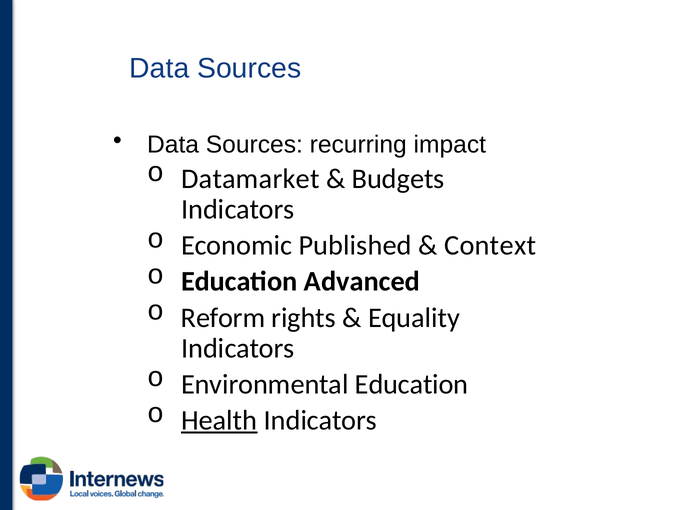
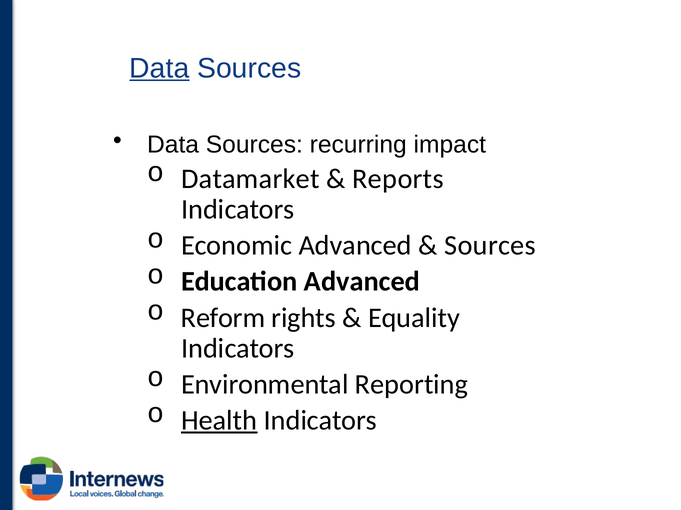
Data underline: none -> present (159, 68)
Budgets: Budgets -> Reports (398, 179)
Economic Published: Published -> Advanced (355, 246)
Context: Context -> Sources (490, 246)
Environmental Education: Education -> Reporting (412, 385)
